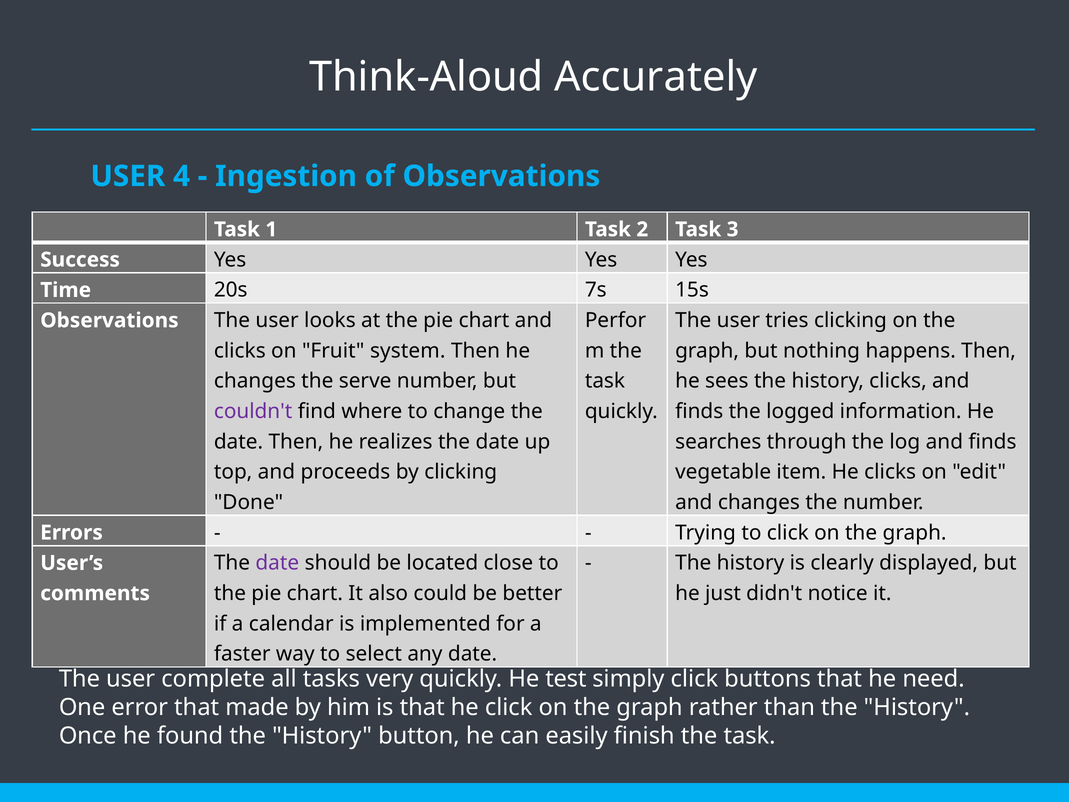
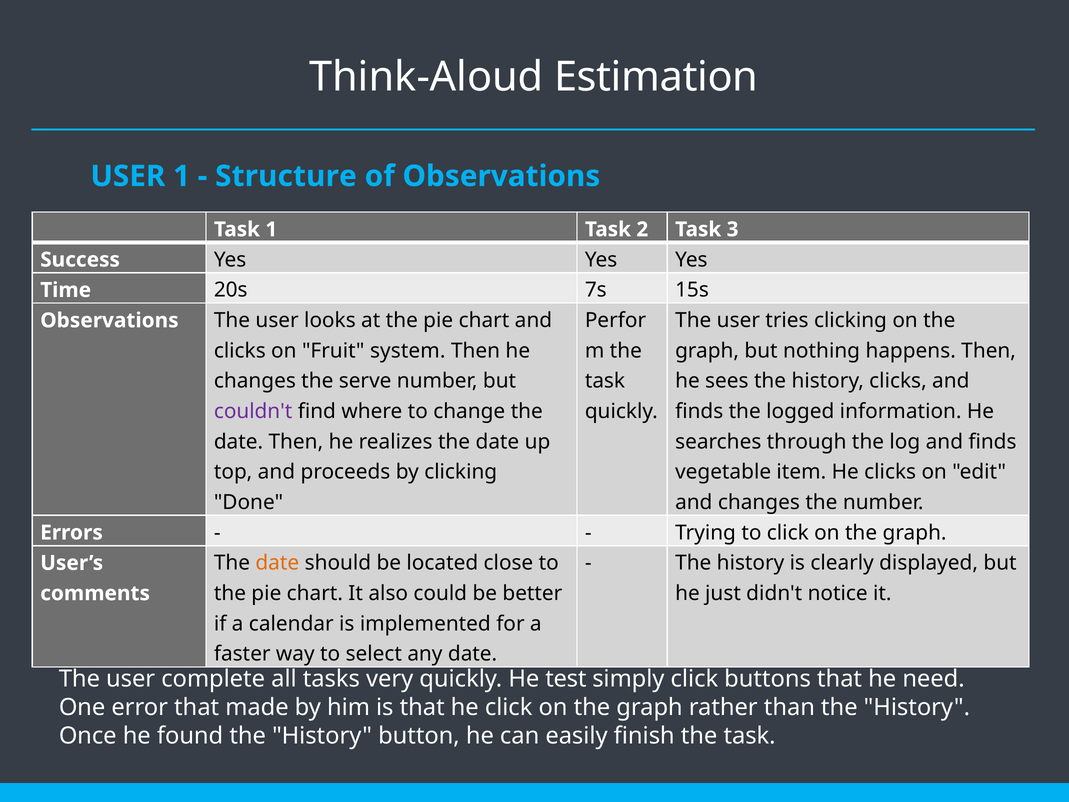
Accurately: Accurately -> Estimation (656, 77)
USER 4: 4 -> 1 (182, 176)
Ingestion: Ingestion -> Structure (286, 176)
date colour: purple -> orange (277, 563)
